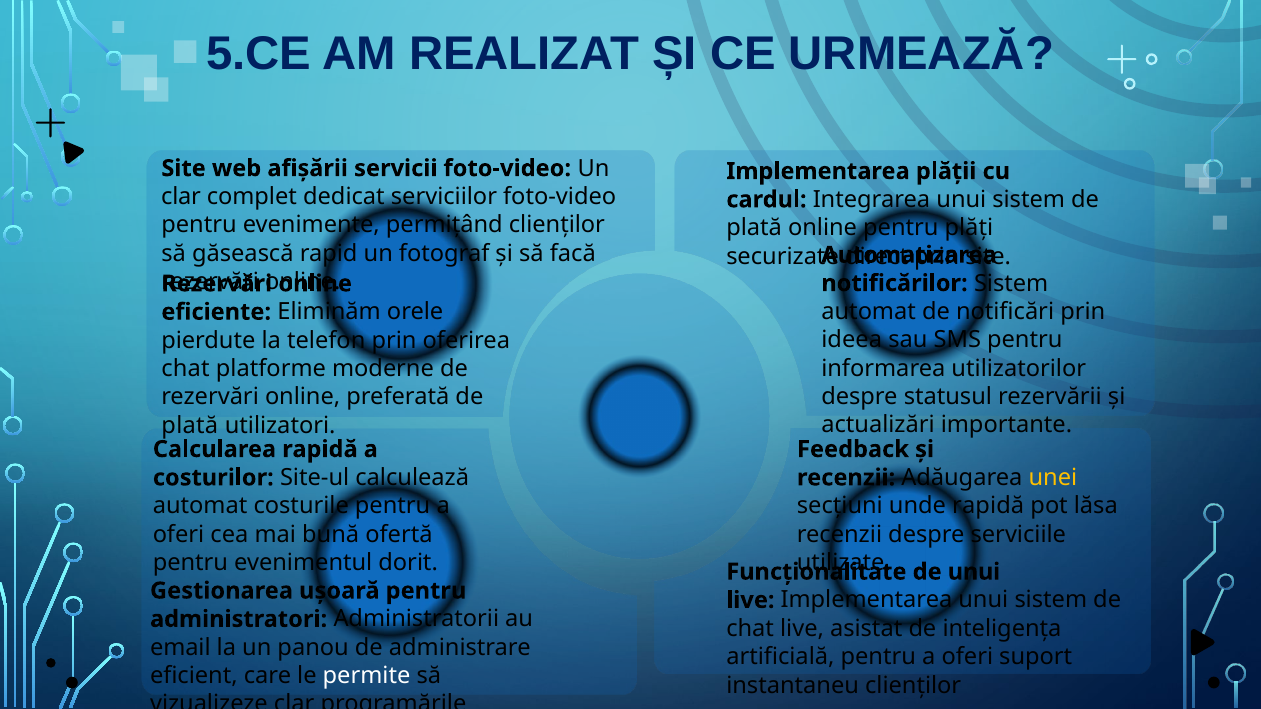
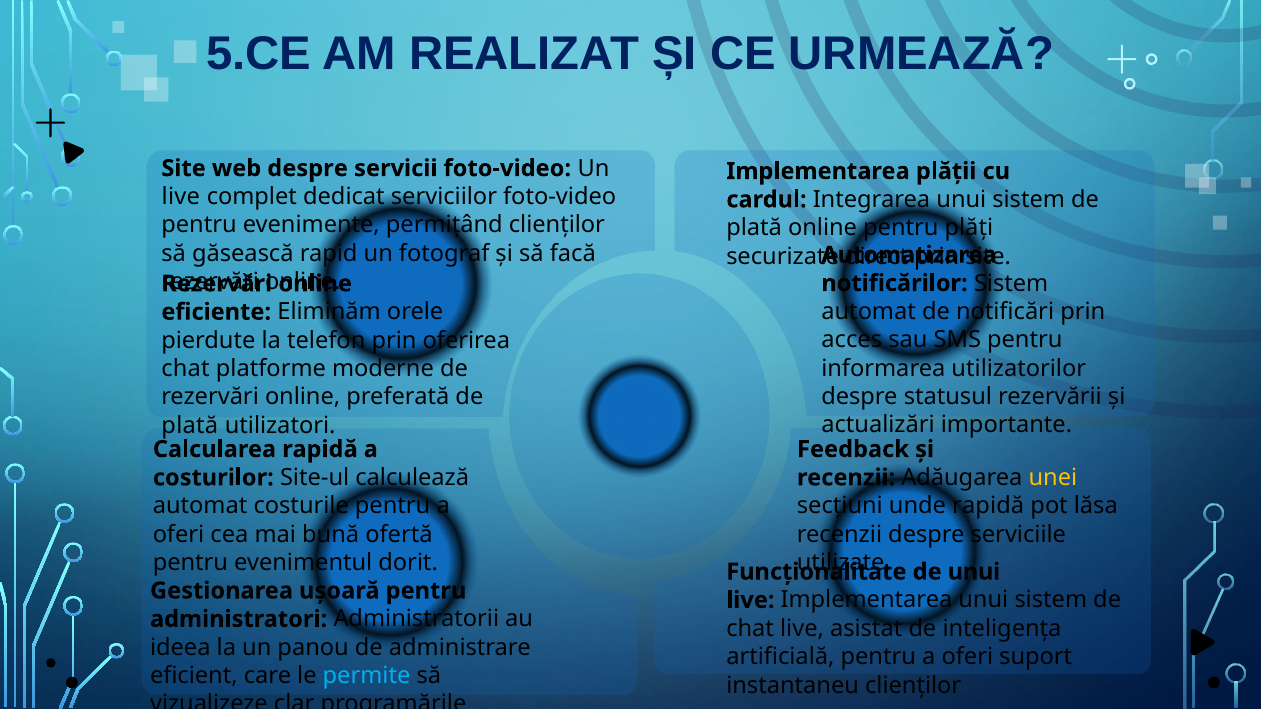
web afișării: afișării -> despre (308, 168)
clar: clar -> live (181, 197)
ideea: ideea -> acces (852, 340)
email: email -> ideea (180, 648)
permite colour: white -> light blue (367, 676)
